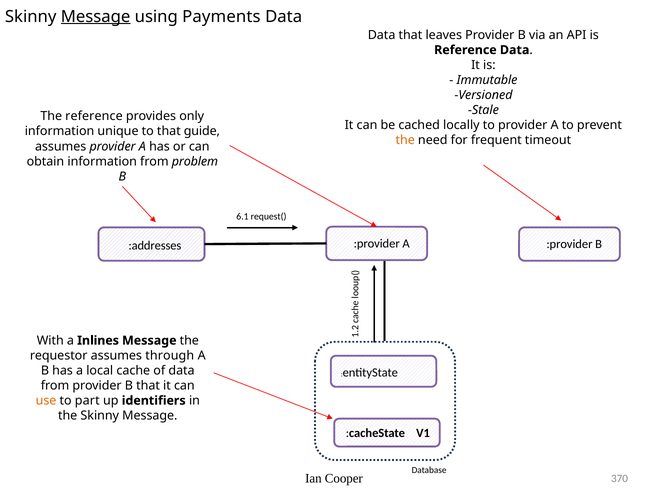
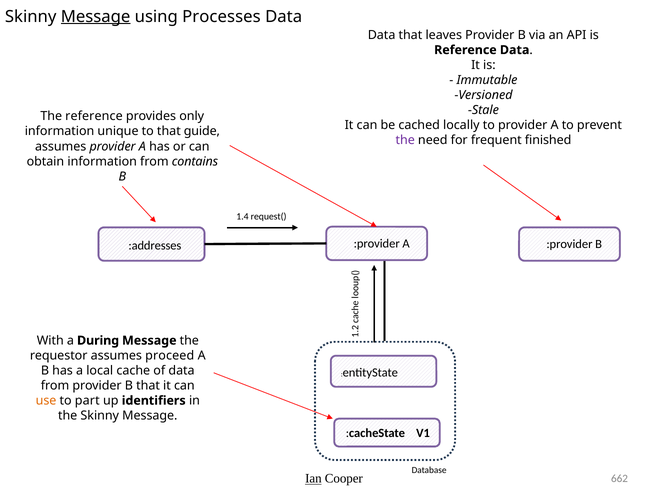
Payments: Payments -> Processes (221, 17)
the colour: orange -> purple (405, 140)
timeout: timeout -> finished (548, 140)
problem: problem -> contains (195, 161)
6.1: 6.1 -> 1.4 (242, 217)
Inlines: Inlines -> During (98, 341)
through: through -> proceed (170, 356)
Ian underline: none -> present (313, 479)
370: 370 -> 662 (619, 478)
